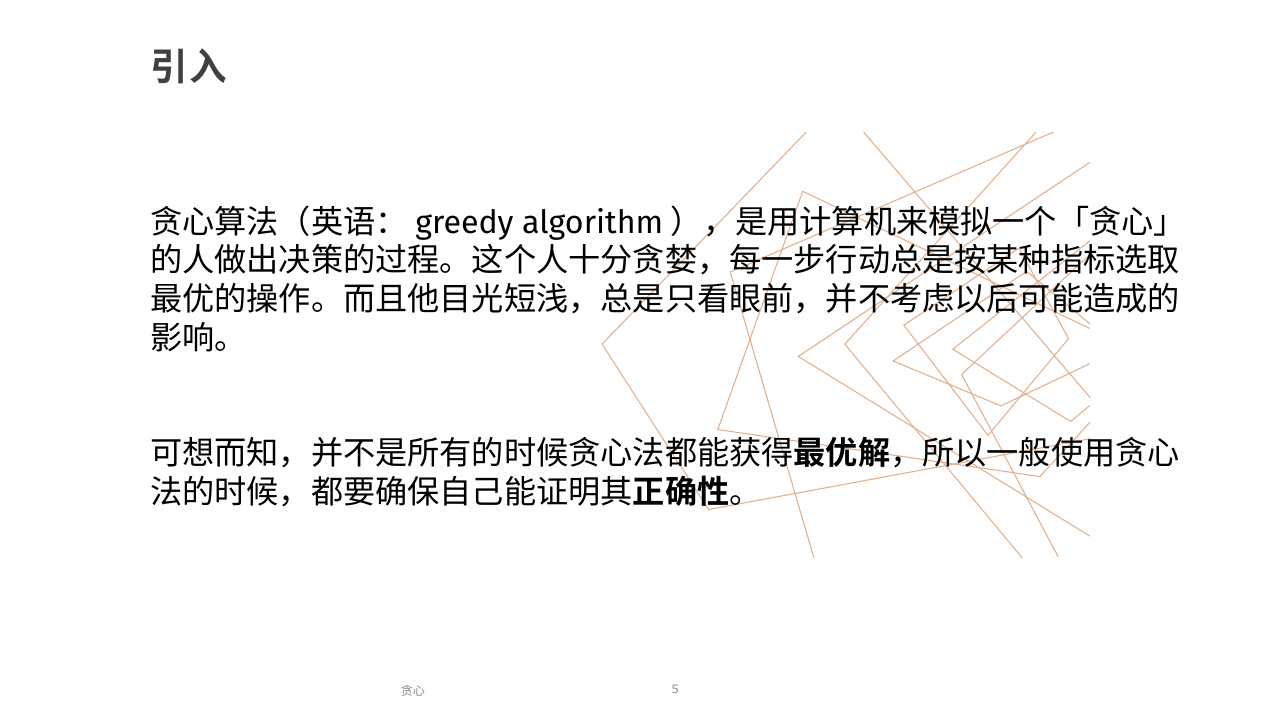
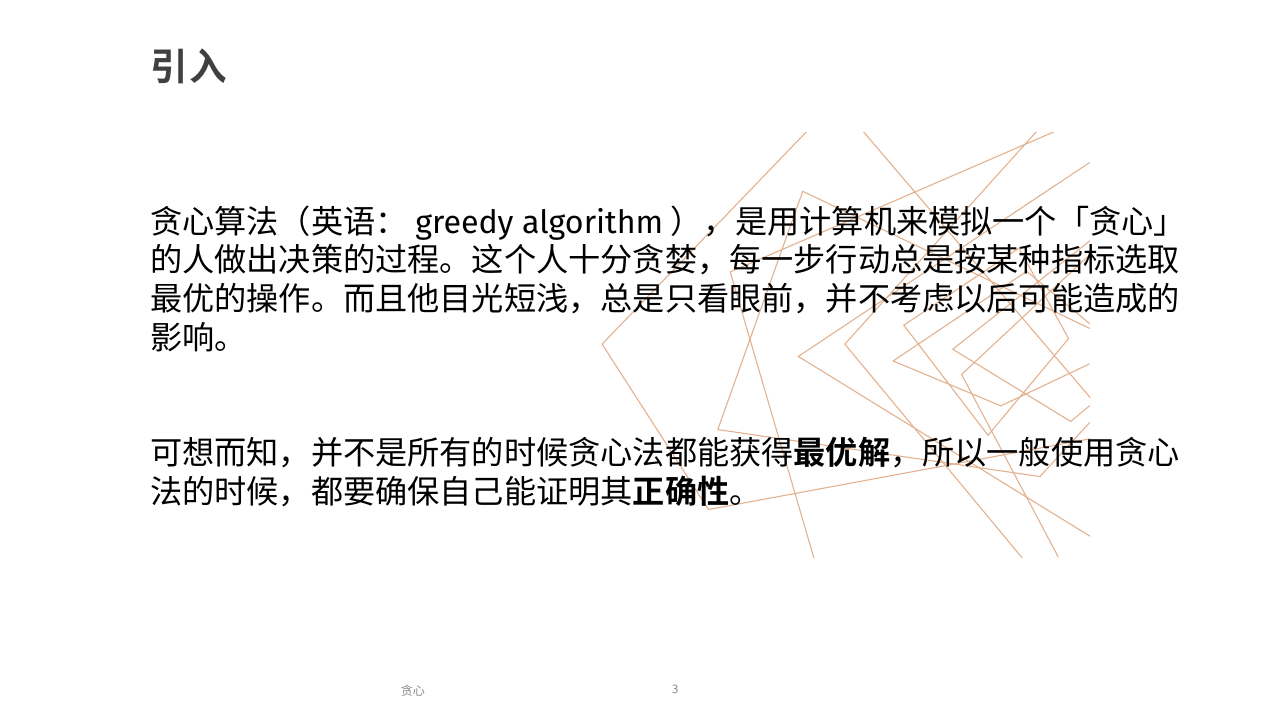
5: 5 -> 3 (675, 690)
